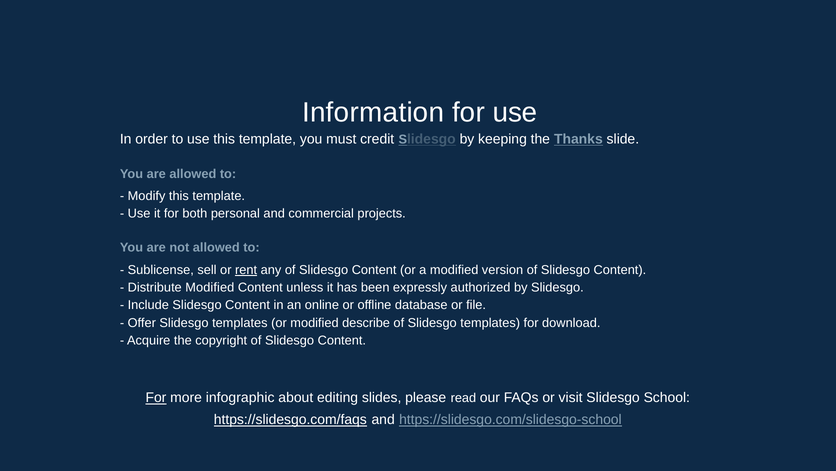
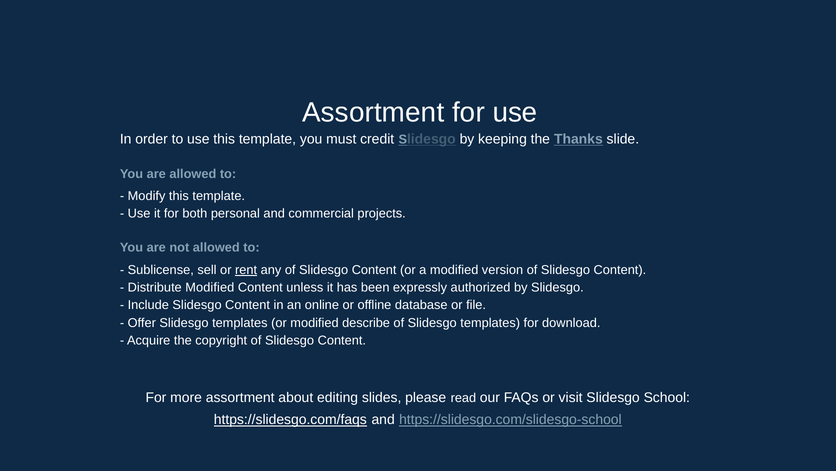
Information: Information -> Assortment (373, 112)
For underline: present -> none (156, 397)
more infographic: infographic -> assortment (240, 397)
